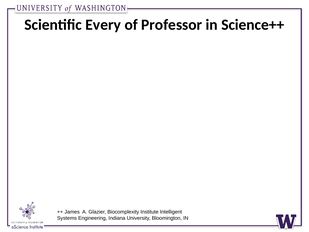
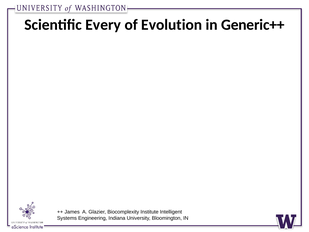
Professor: Professor -> Evolution (172, 25)
Science++: Science++ -> Generic++ (253, 25)
